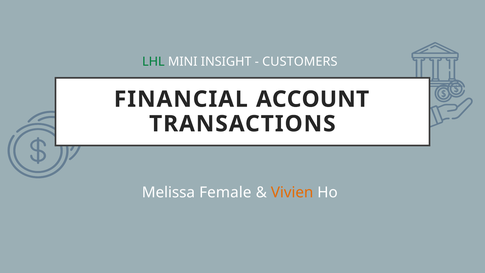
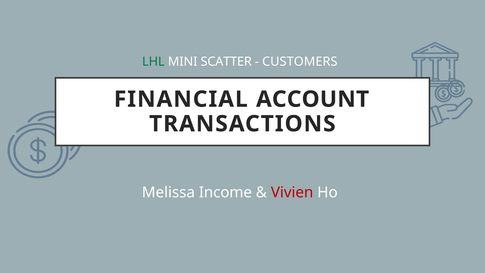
INSIGHT: INSIGHT -> SCATTER (226, 62)
Female: Female -> Income (225, 192)
Vivien colour: orange -> red (292, 192)
